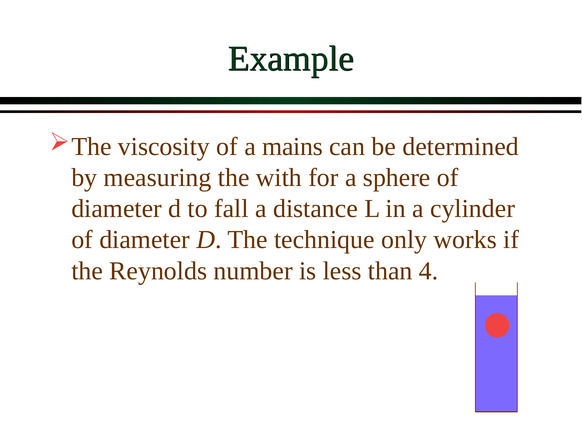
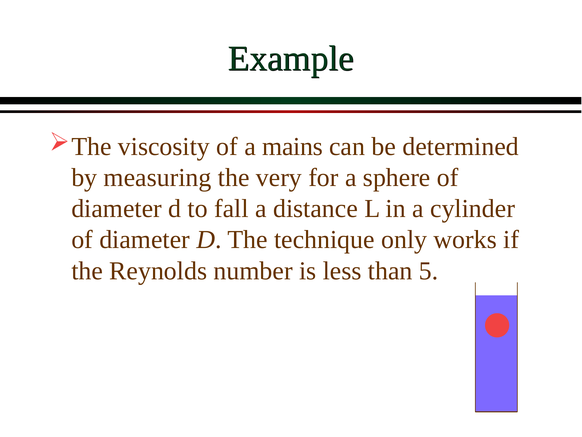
with: with -> very (279, 177)
4: 4 -> 5 (429, 271)
